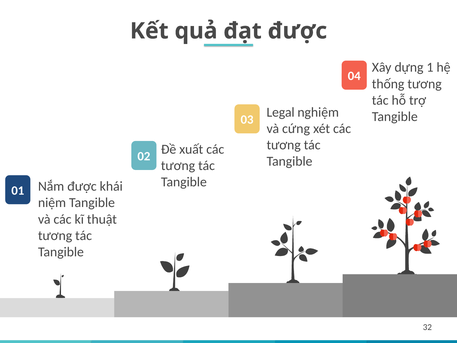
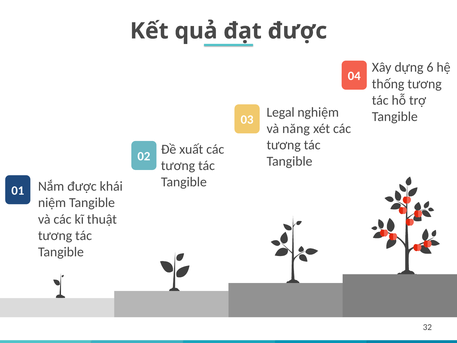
1: 1 -> 6 (430, 67)
cứng: cứng -> năng (296, 129)
